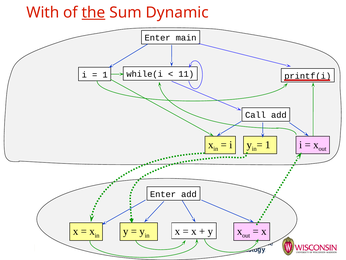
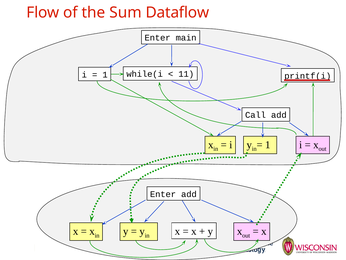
With: With -> Flow (43, 13)
the underline: present -> none (93, 13)
Dynamic: Dynamic -> Dataflow (177, 13)
